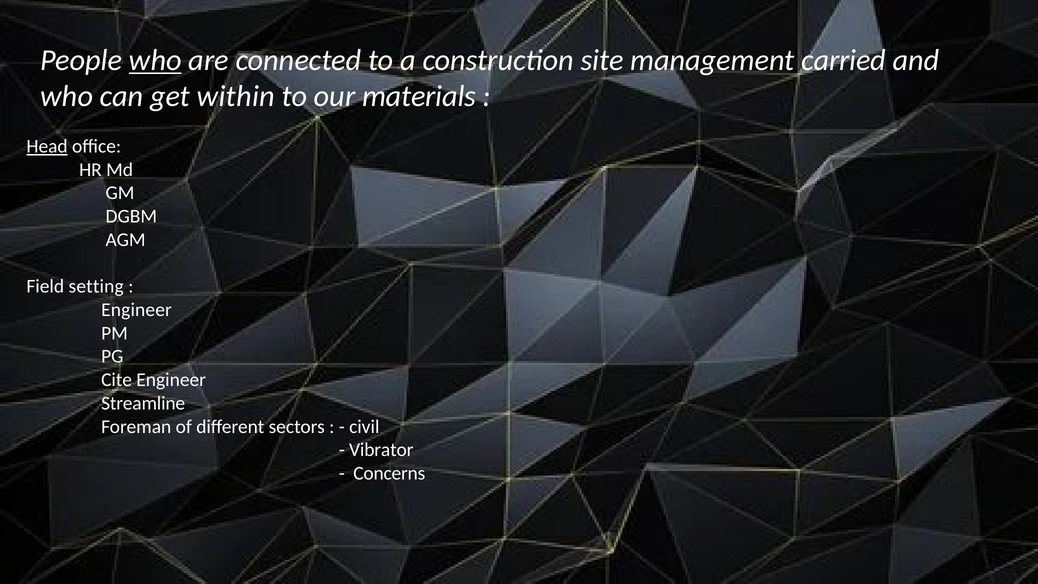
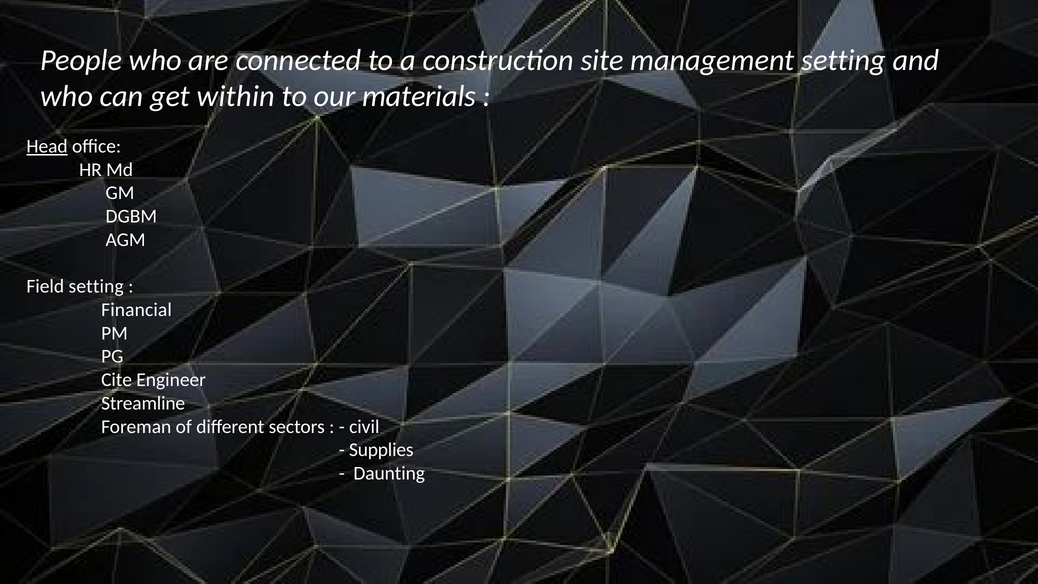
who underline: present -> none (155, 60)
management carried: carried -> setting (844, 60)
Engineer: Engineer -> Financial (137, 310)
Vibrator: Vibrator -> Supplies (381, 450)
Concerns: Concerns -> Daunting (389, 473)
